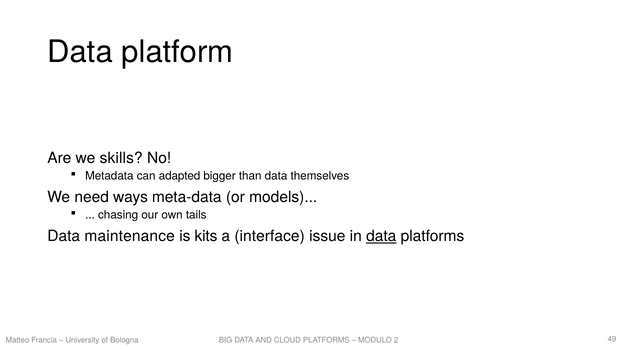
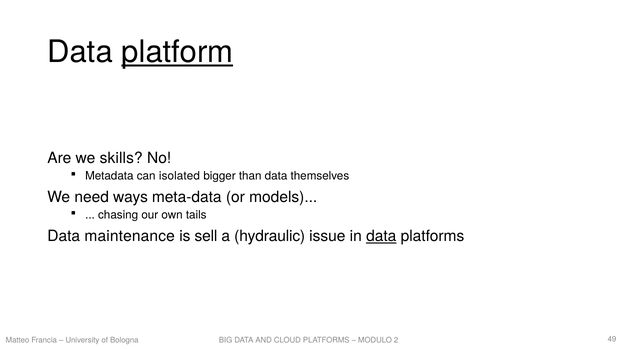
platform underline: none -> present (177, 52)
adapted: adapted -> isolated (179, 176)
kits: kits -> sell (206, 236)
interface: interface -> hydraulic (270, 236)
